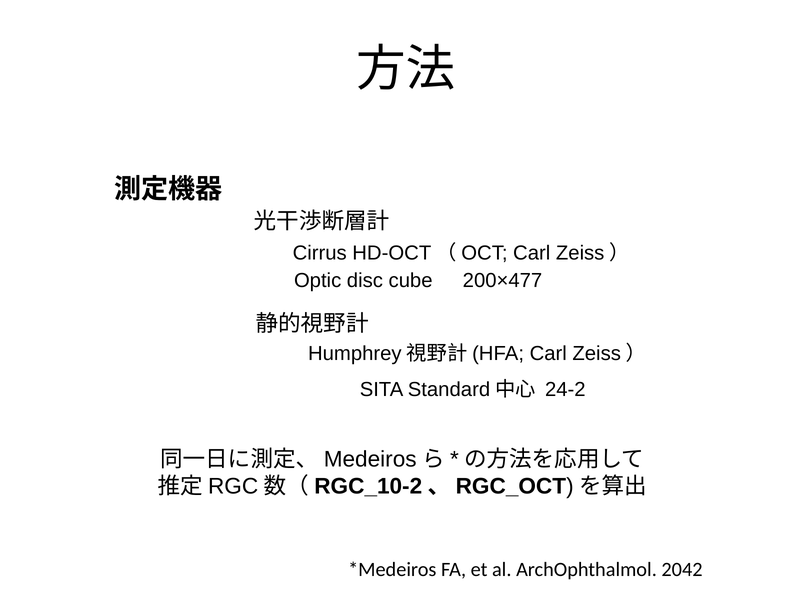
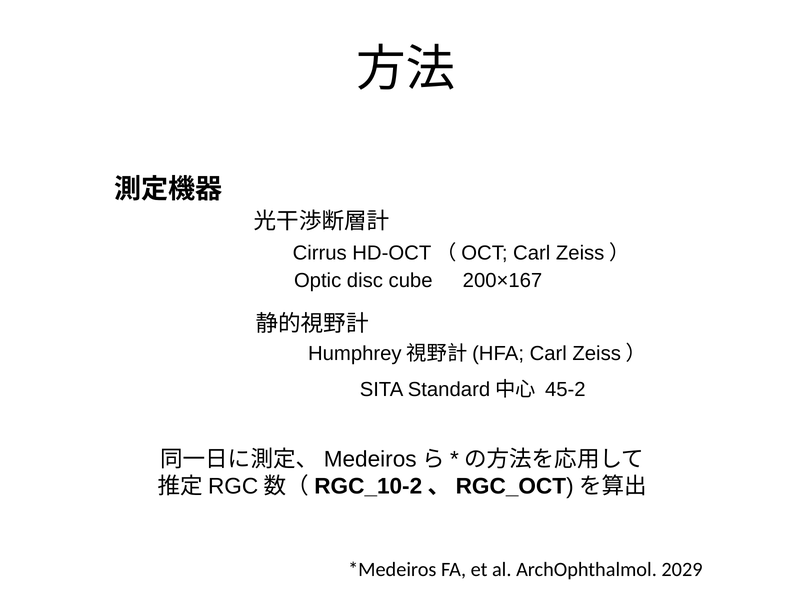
200×477: 200×477 -> 200×167 (502, 280)
24-2: 24-2 -> 45-2 (565, 390)
2042: 2042 -> 2029 (682, 570)
